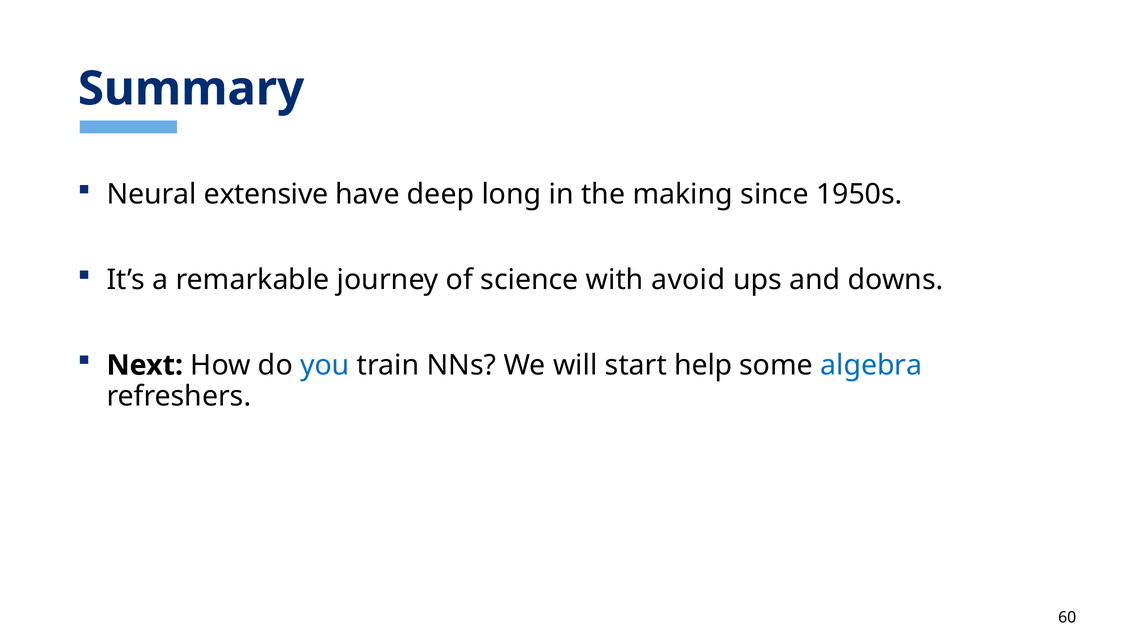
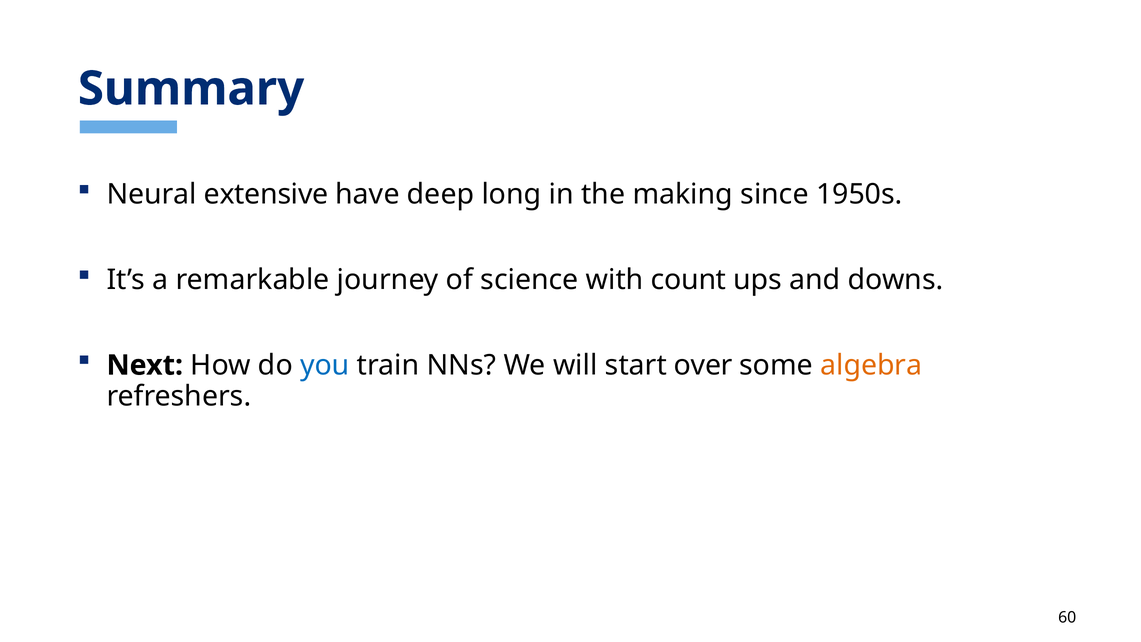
avoid: avoid -> count (688, 280)
help: help -> over (703, 365)
algebra colour: blue -> orange (871, 365)
